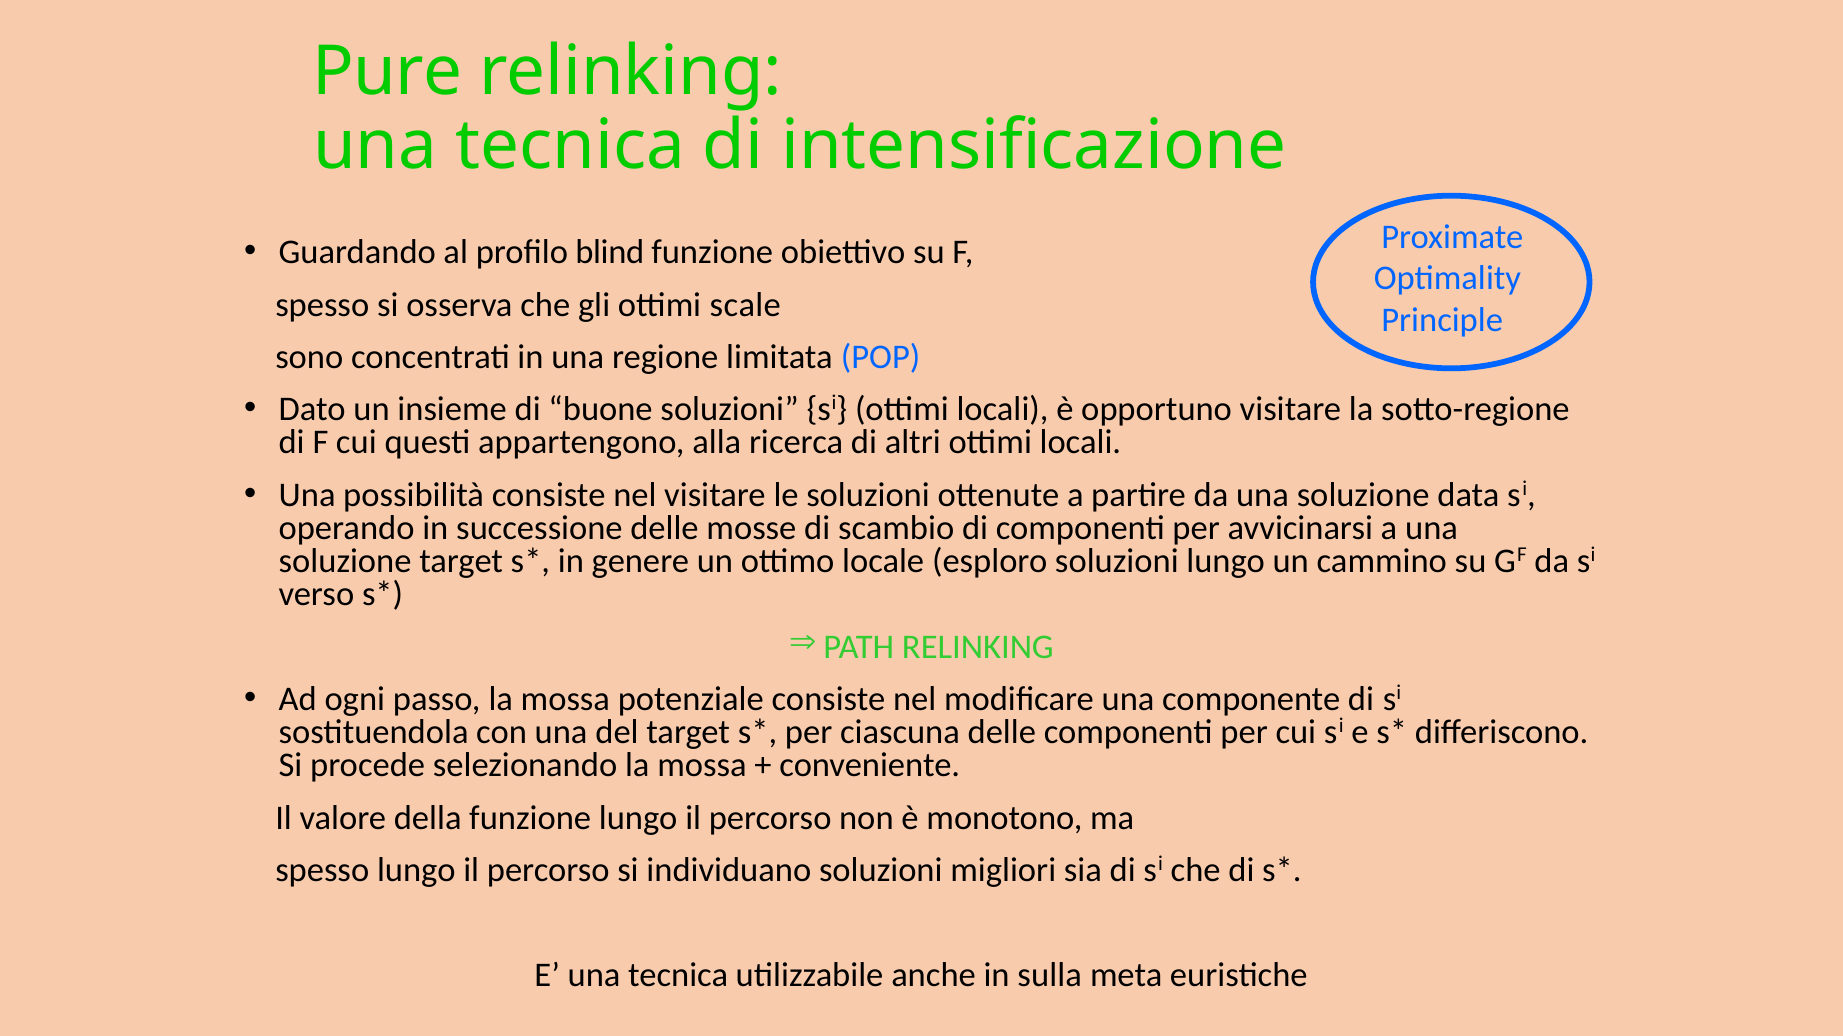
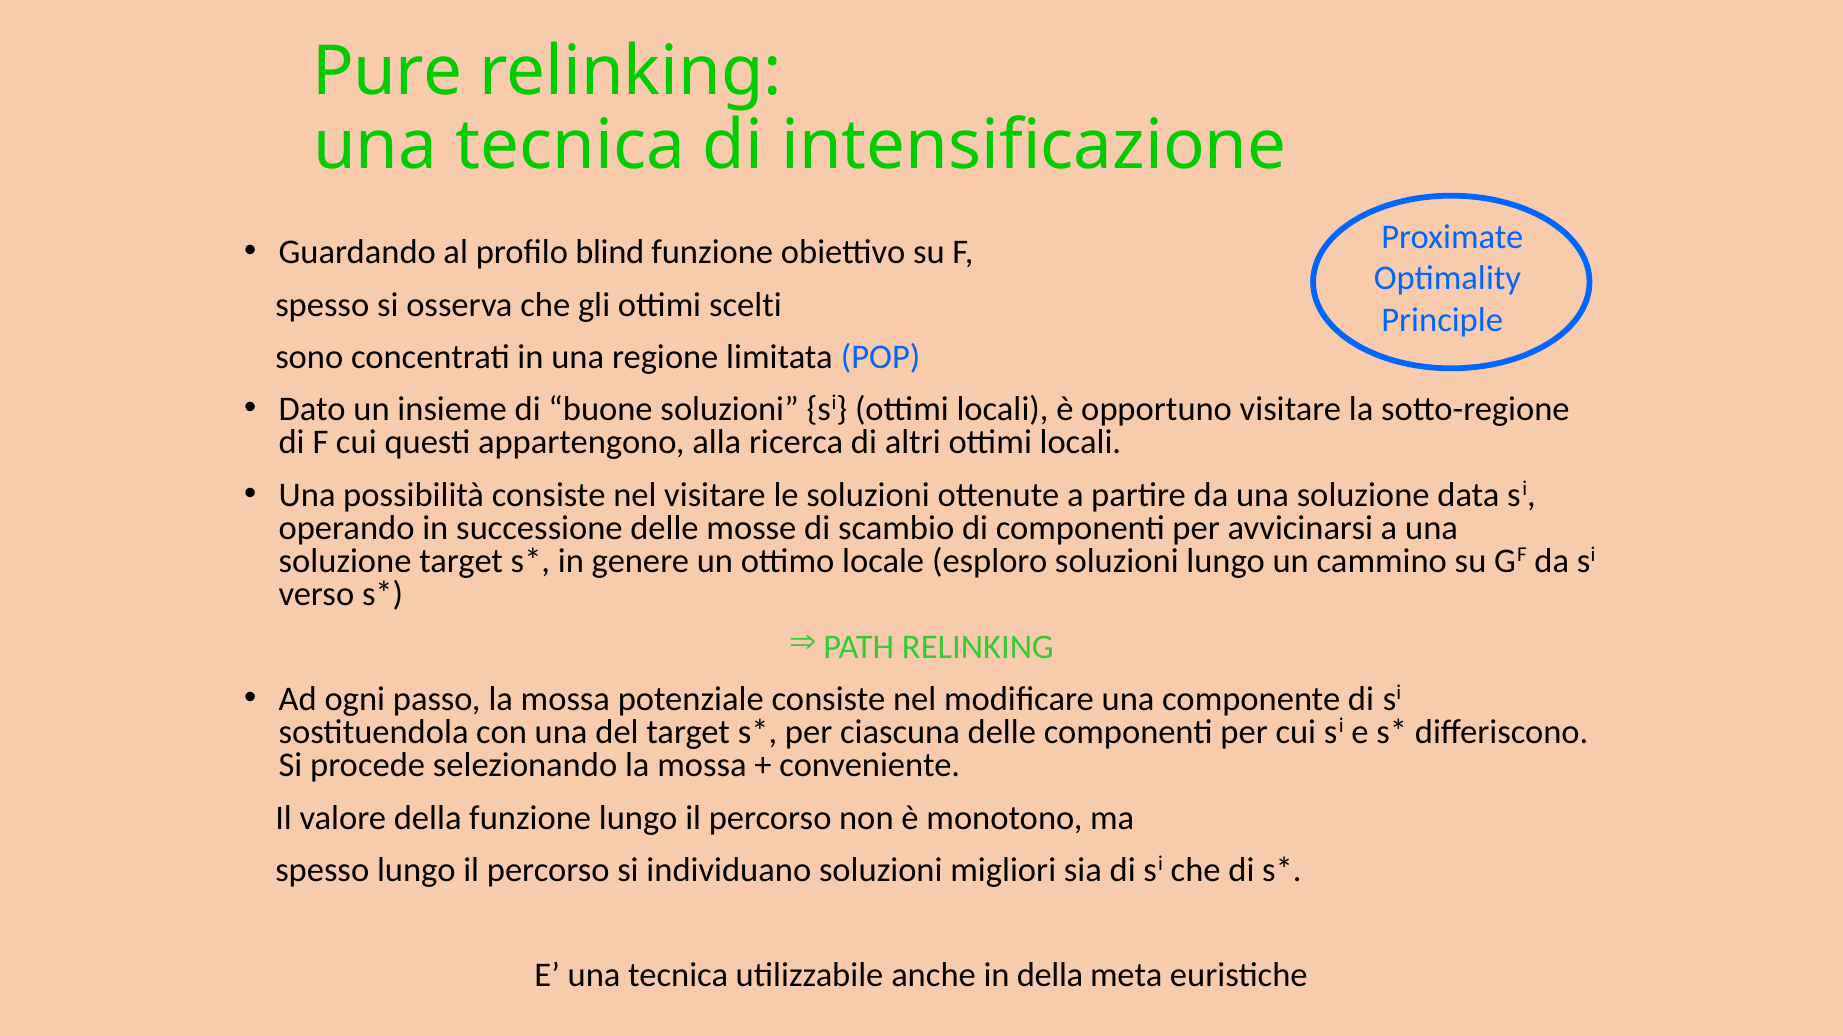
scale: scale -> scelti (745, 305)
in sulla: sulla -> della (1050, 976)
